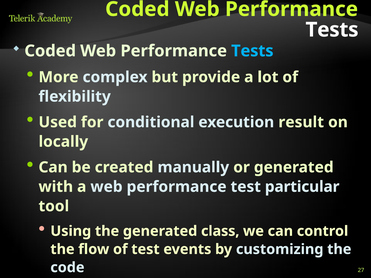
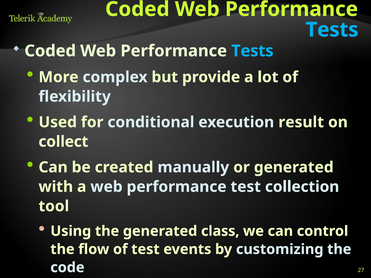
Tests colour: white -> light blue (332, 30)
locally: locally -> collect (63, 142)
particular: particular -> collection (302, 187)
